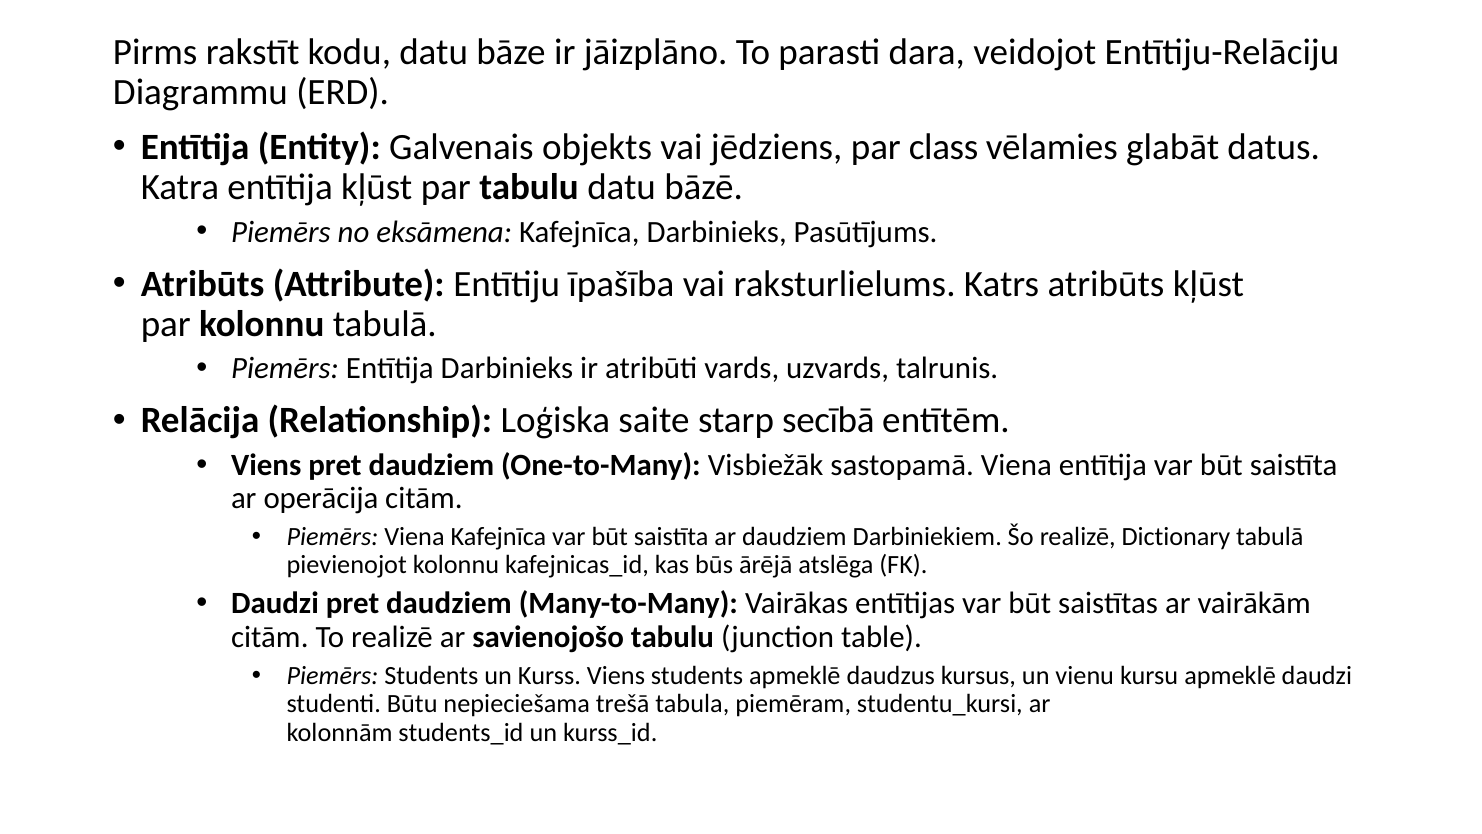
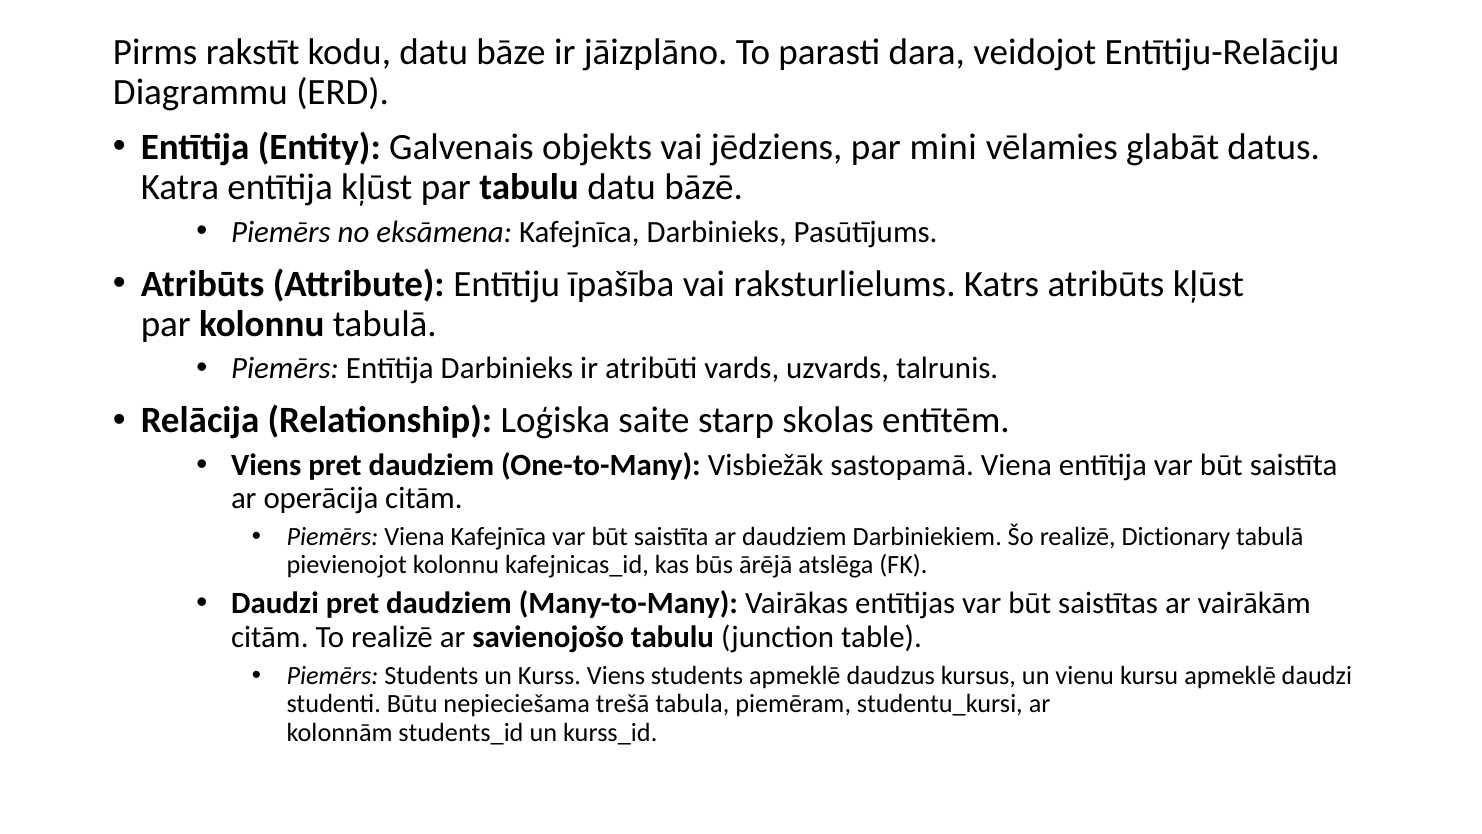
class: class -> mini (943, 147)
secībā: secībā -> skolas (828, 420)
